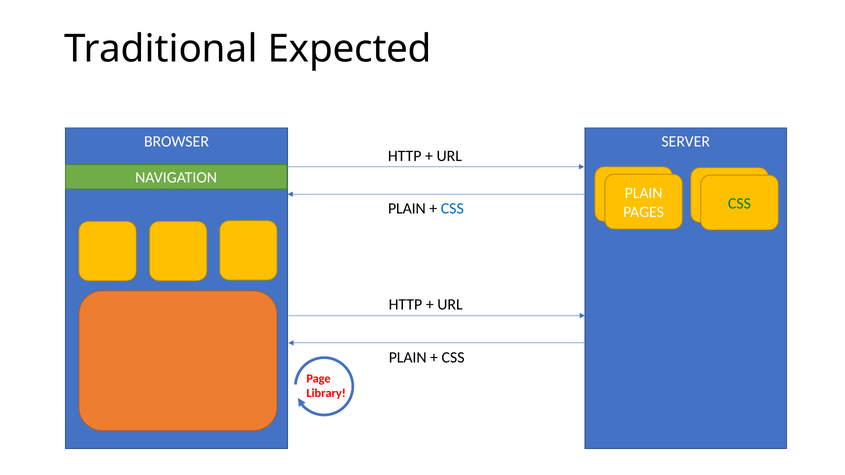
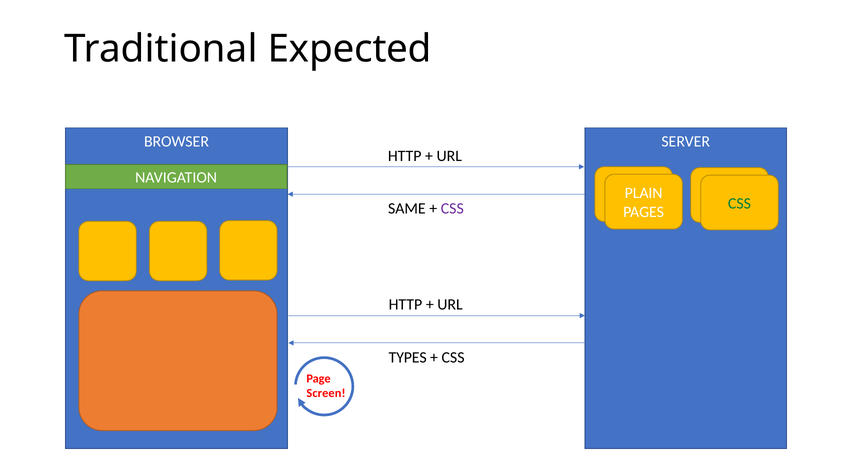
PLAIN: PLAIN -> SAME (407, 209)
CSS colour: blue -> purple (452, 209)
PLAIN: PLAIN -> TYPES (408, 358)
Library: Library -> Screen (326, 394)
